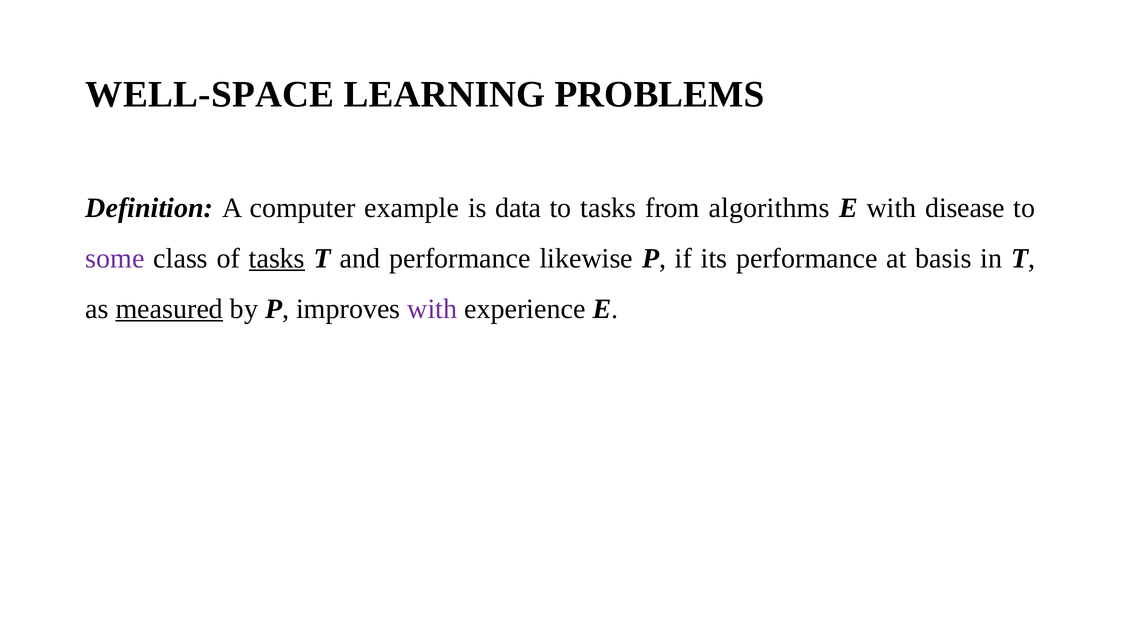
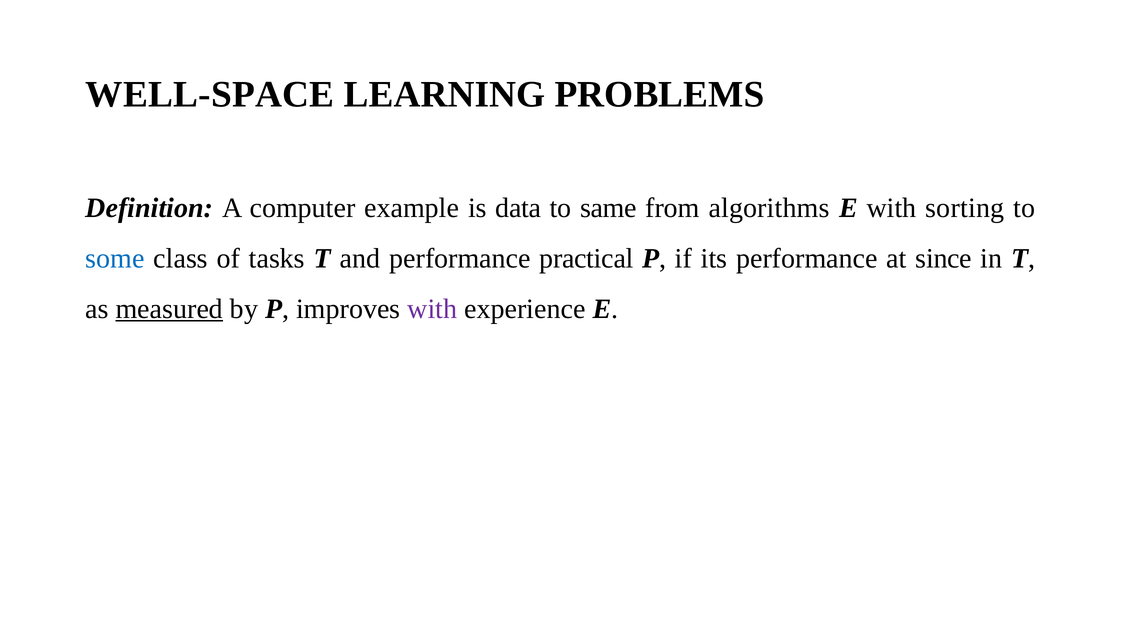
to tasks: tasks -> same (609, 208)
disease: disease -> sorting (965, 208)
some colour: purple -> blue (115, 258)
tasks underline: present -> none (277, 258)
likewise: likewise -> practical (586, 258)
basis: basis -> since (944, 258)
